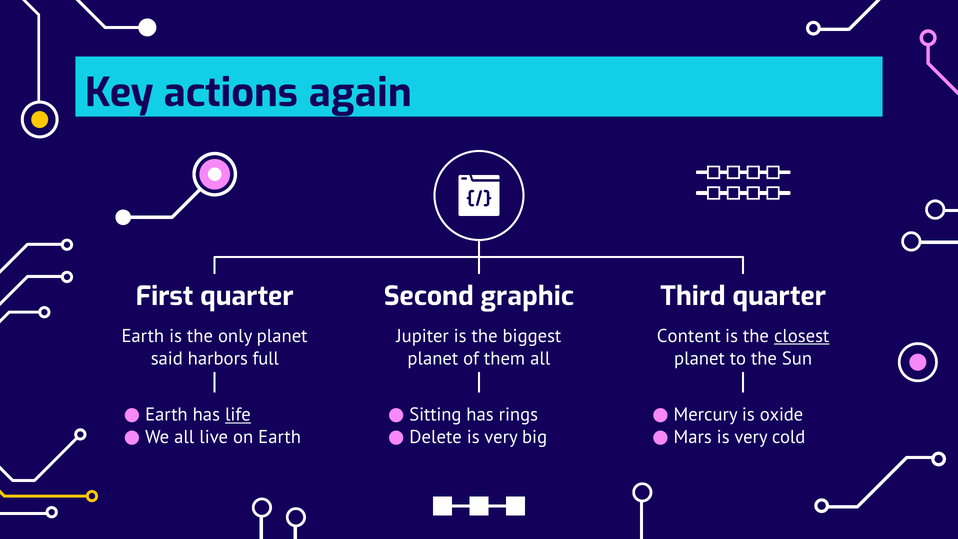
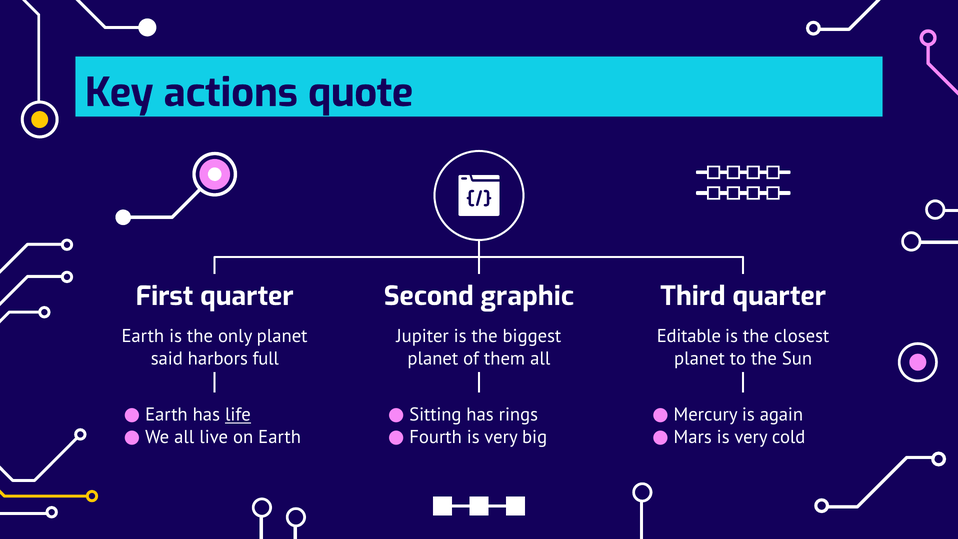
again: again -> quote (361, 93)
Content: Content -> Editable (689, 336)
closest underline: present -> none (802, 336)
oxide: oxide -> again (781, 415)
Delete: Delete -> Fourth (436, 437)
